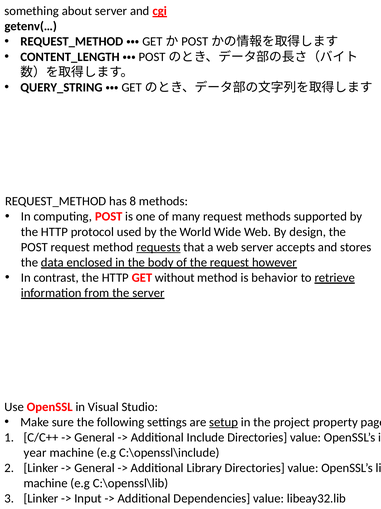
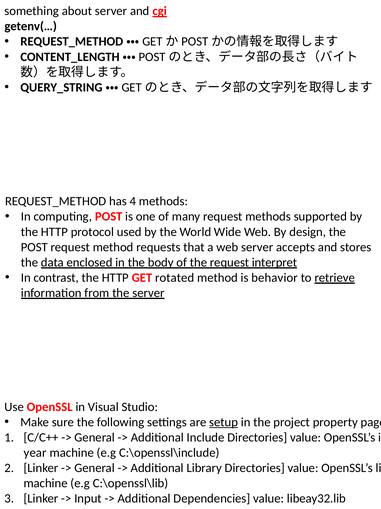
8: 8 -> 4 (133, 201)
requests underline: present -> none (158, 247)
however: however -> interpret (274, 262)
without: without -> rotated (175, 277)
